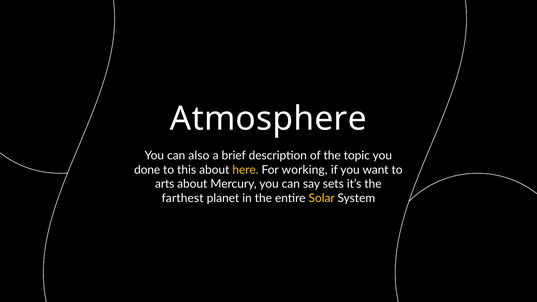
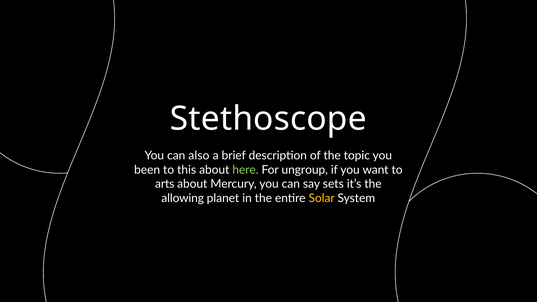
Atmosphere: Atmosphere -> Stethoscope (268, 119)
done: done -> been (147, 170)
here colour: yellow -> light green (245, 170)
working: working -> ungroup (305, 170)
farthest: farthest -> allowing (183, 198)
